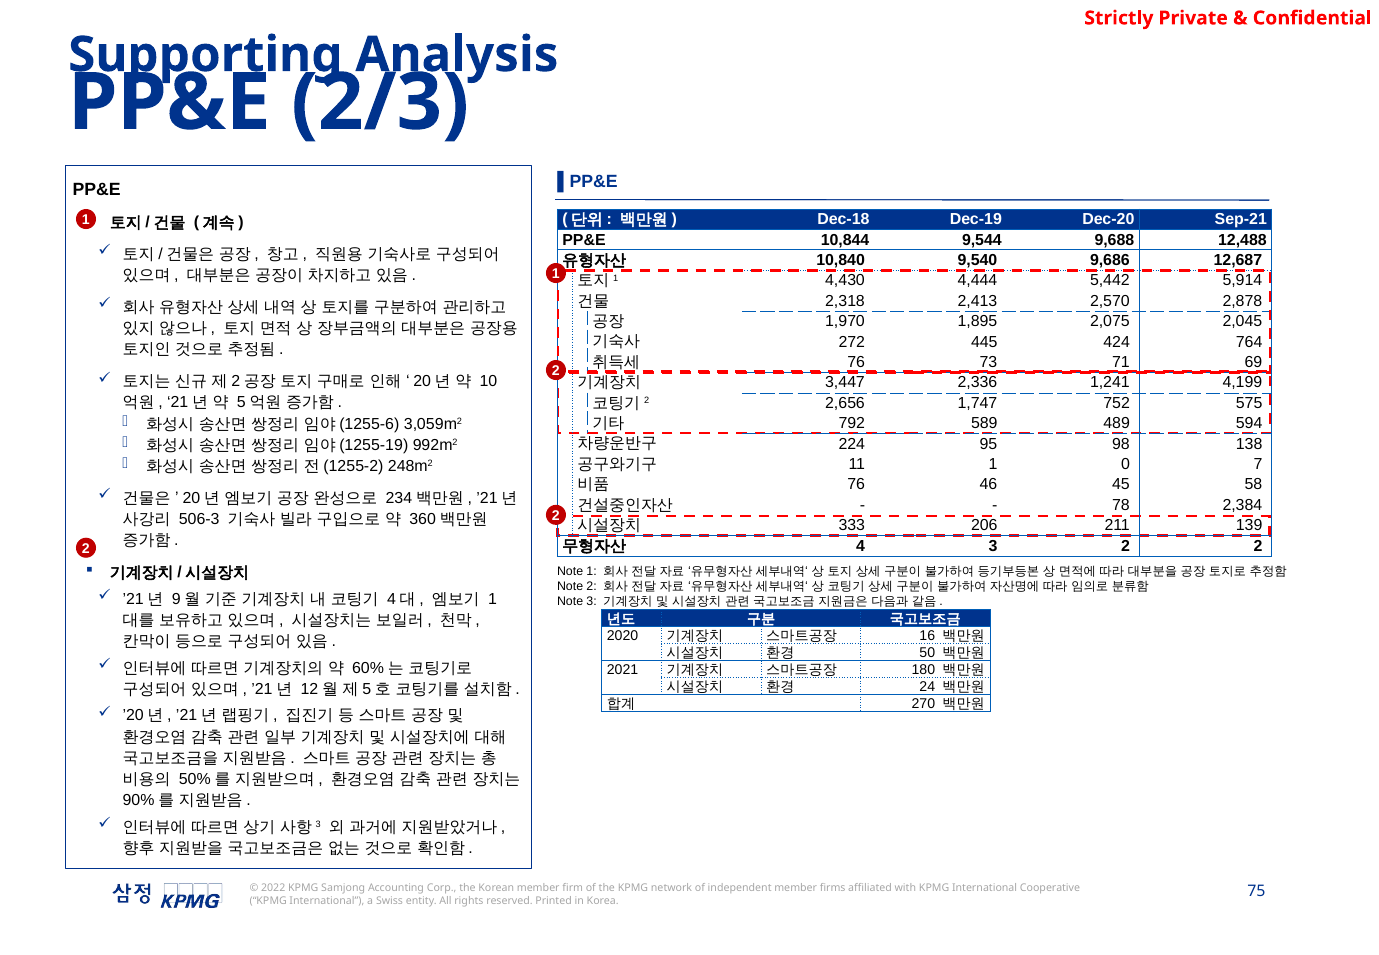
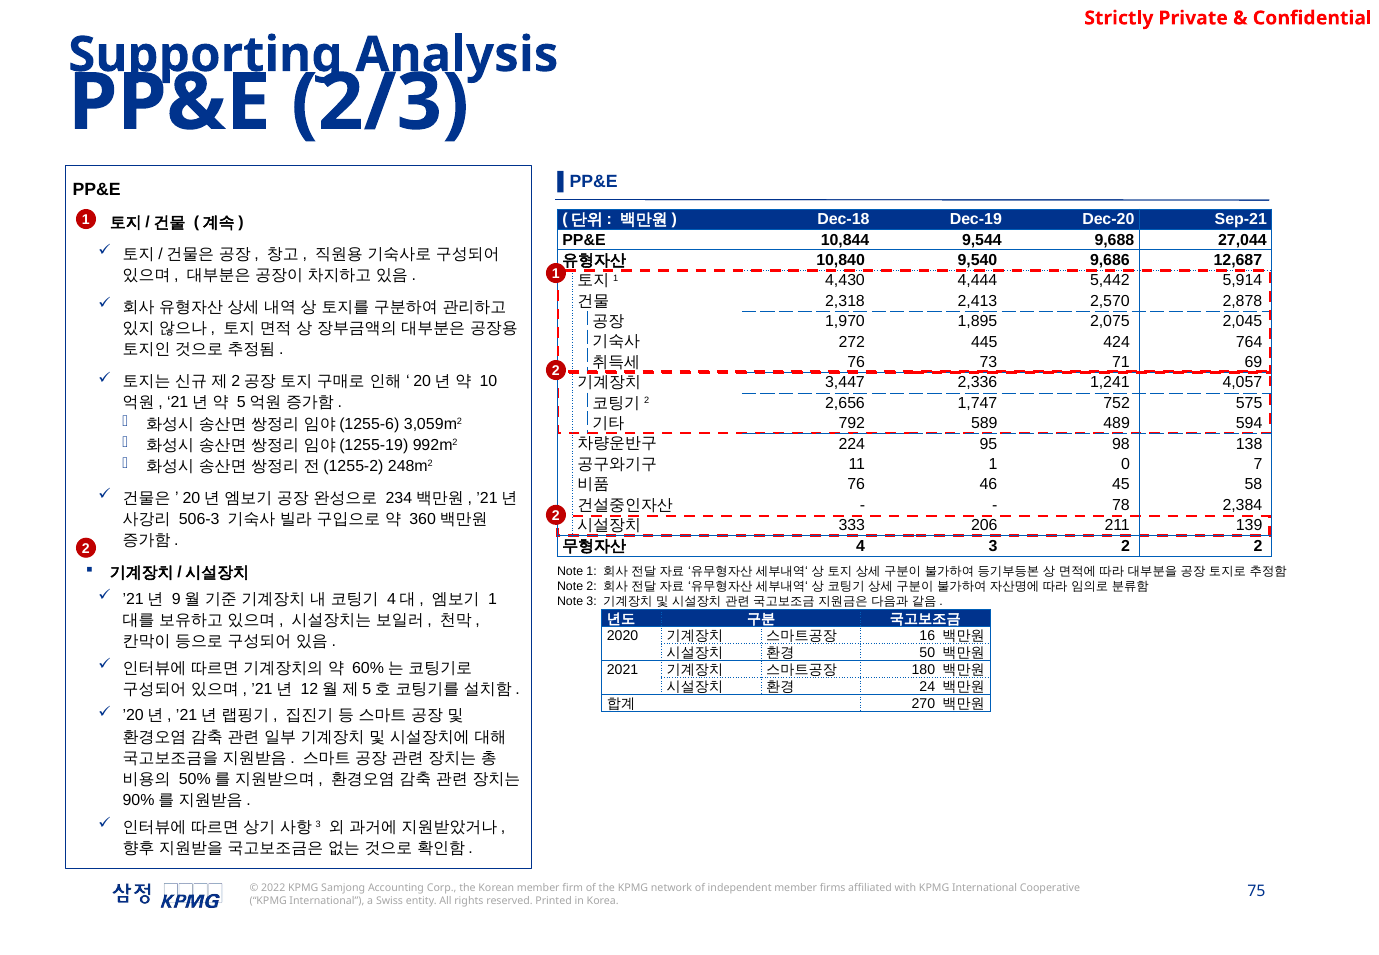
12,488: 12,488 -> 27,044 (1242, 240)
4,199: 4,199 -> 4,057 (1242, 383)
